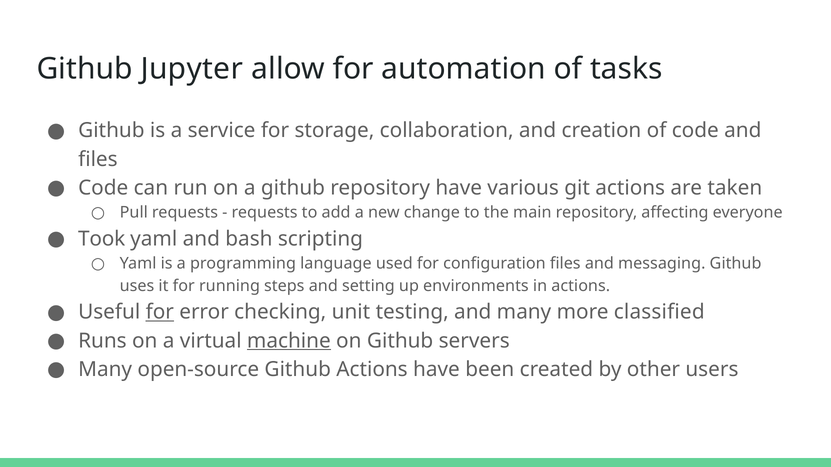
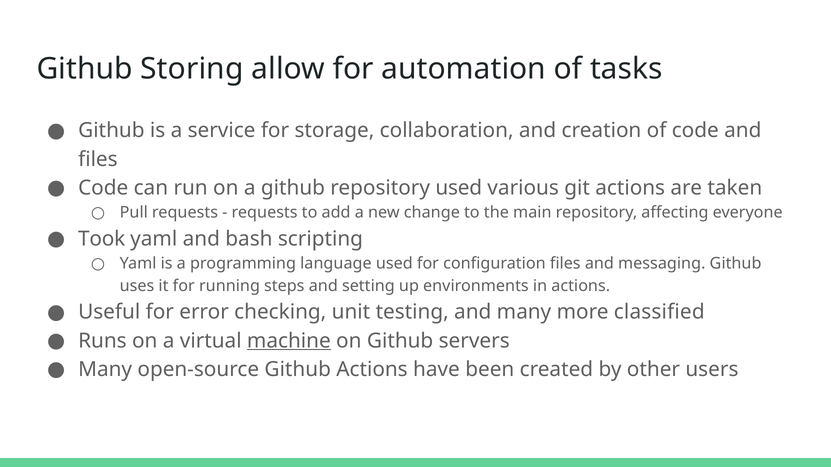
Jupyter: Jupyter -> Storing (192, 69)
repository have: have -> used (459, 188)
for underline: present -> none (160, 312)
